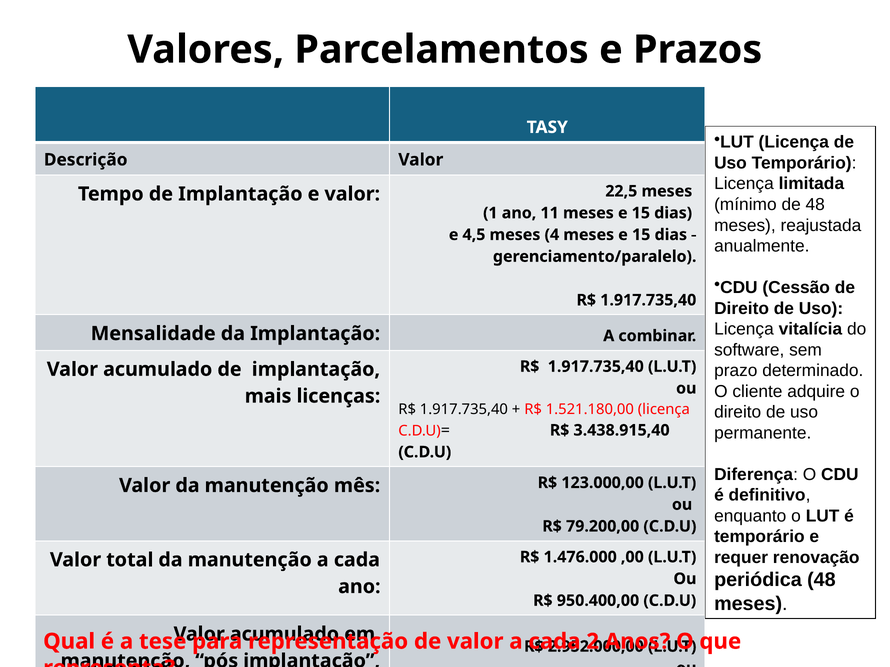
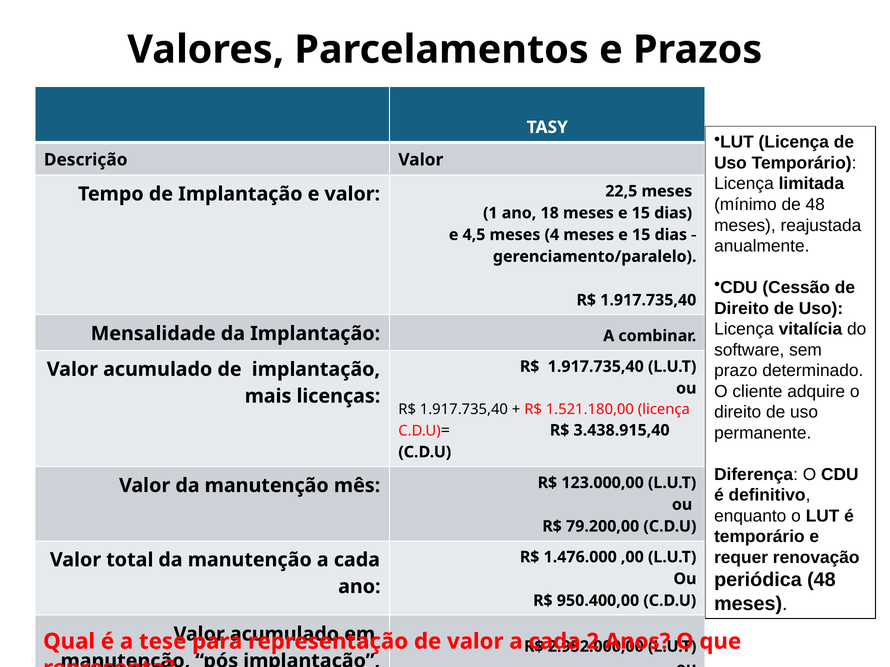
11: 11 -> 18 (550, 213)
